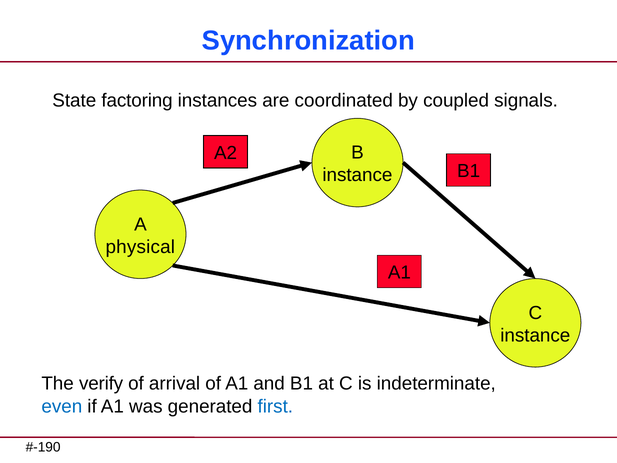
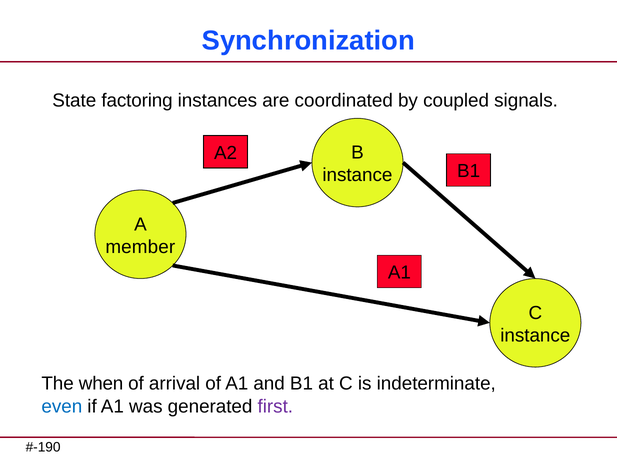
physical: physical -> member (140, 247)
verify: verify -> when (101, 384)
first colour: blue -> purple (275, 406)
